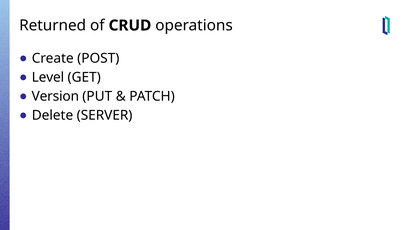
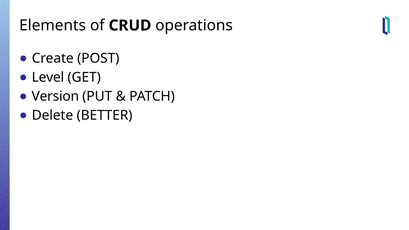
Returned: Returned -> Elements (53, 25)
SERVER: SERVER -> BETTER (105, 115)
